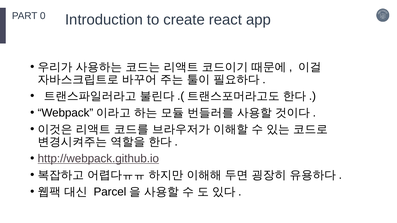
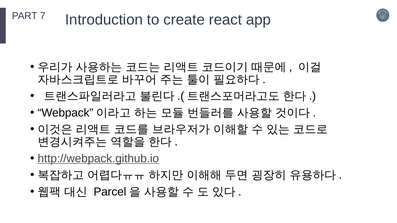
0: 0 -> 7 (43, 16)
